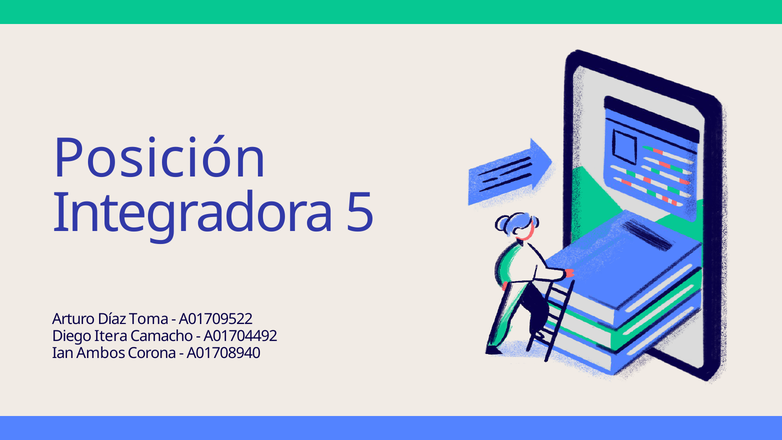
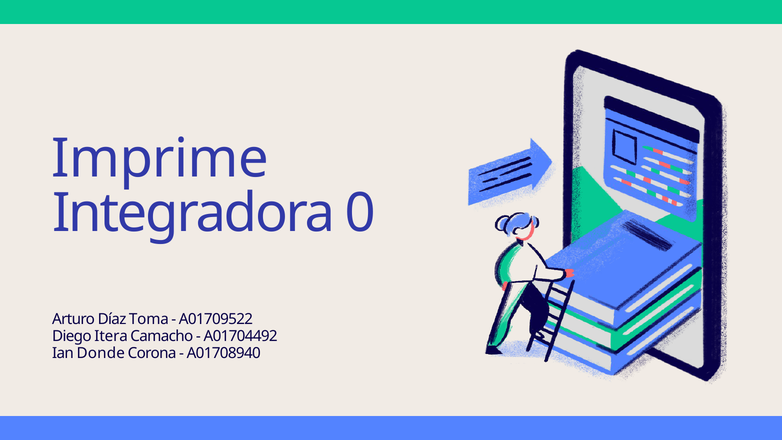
Posición: Posición -> Imprime (160, 159)
5: 5 -> 0 (360, 213)
Ambos: Ambos -> Donde (101, 353)
